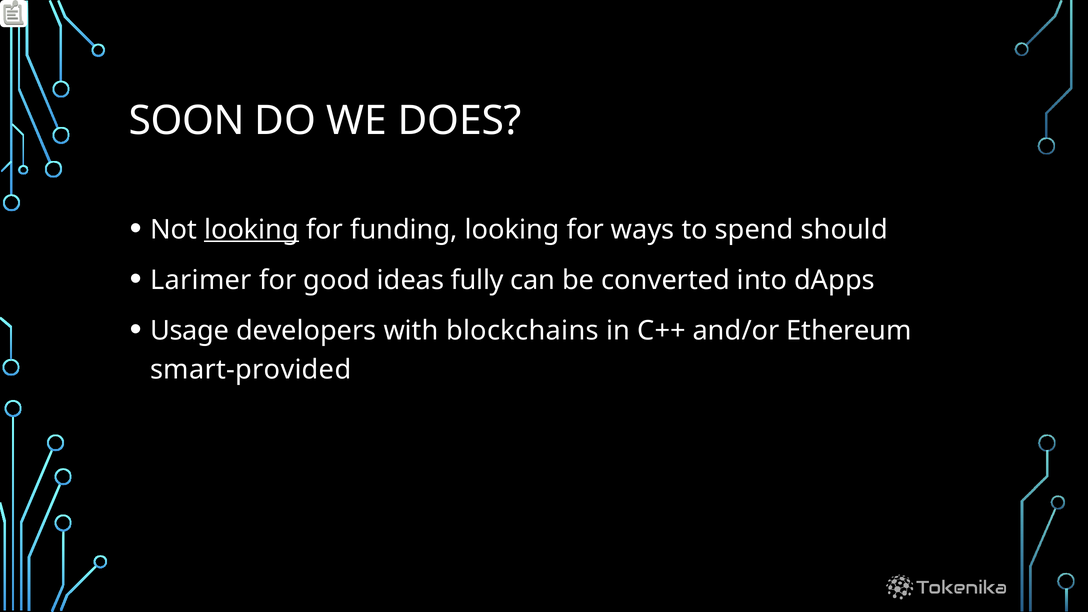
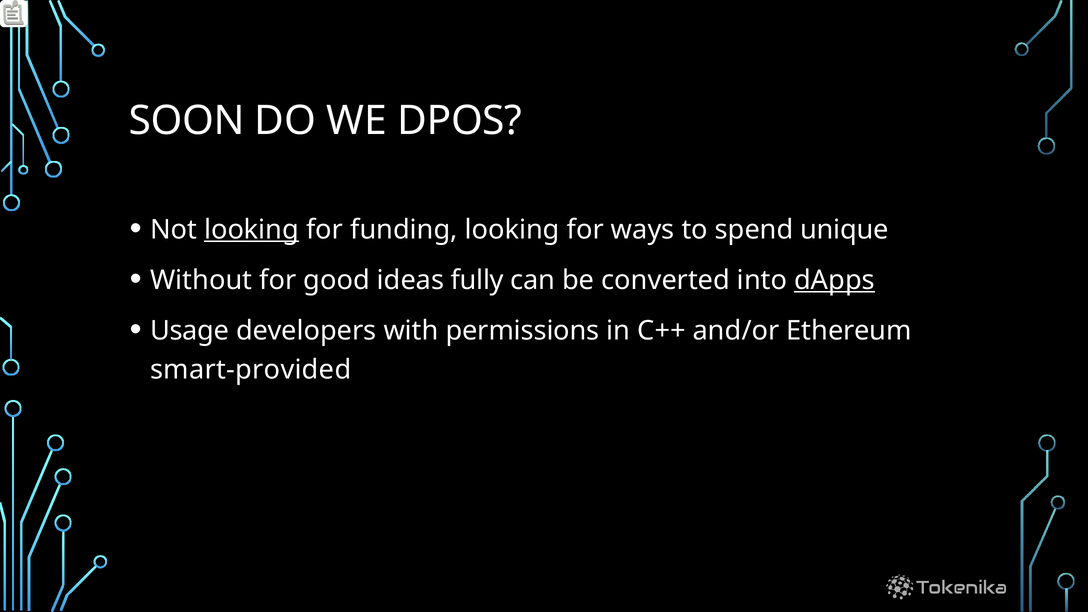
DOES: DOES -> DPOS (460, 121)
should: should -> unique (844, 230)
Larimer: Larimer -> Without (201, 280)
dApps underline: none -> present (834, 280)
blockchains: blockchains -> permissions (523, 331)
